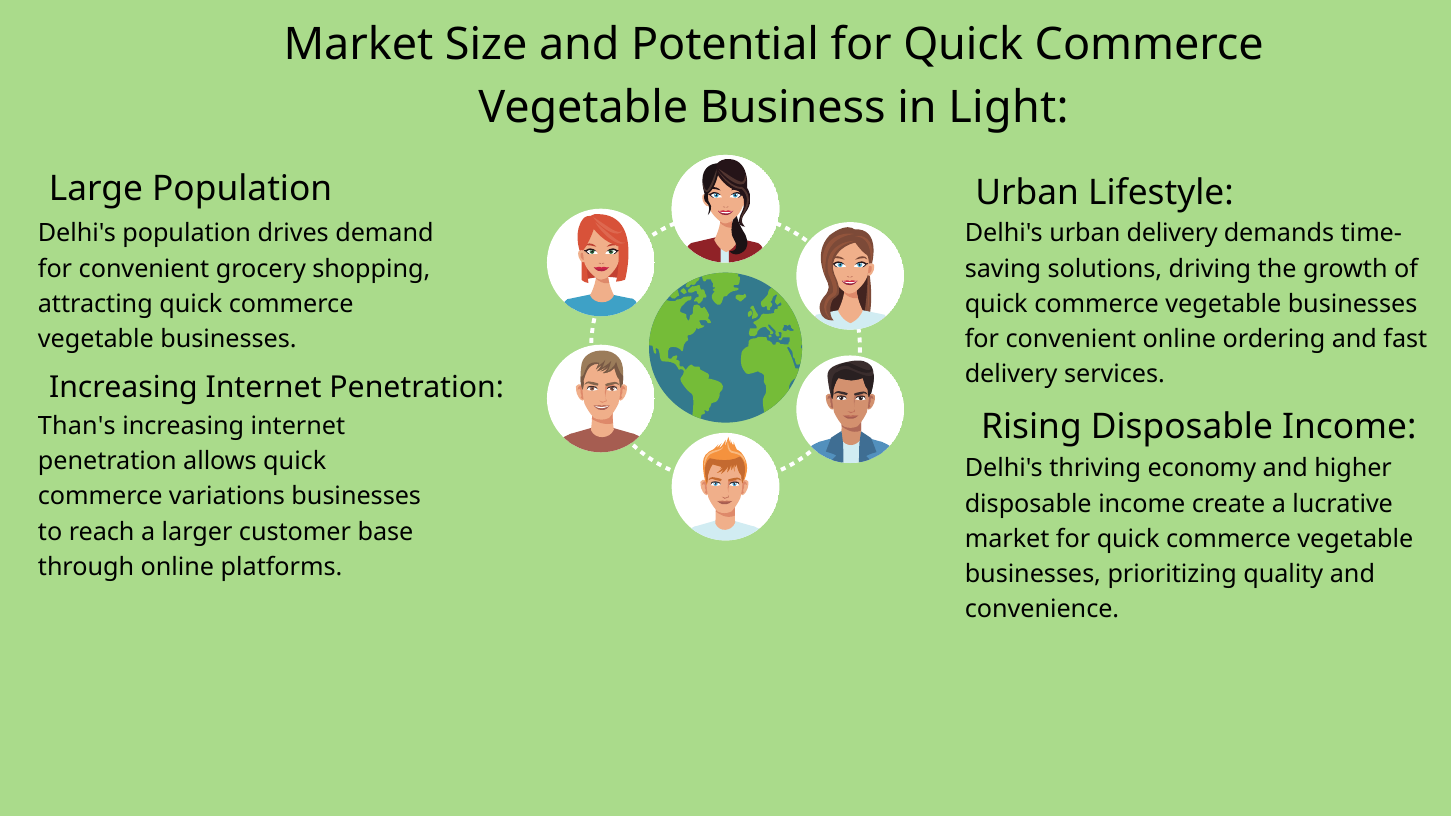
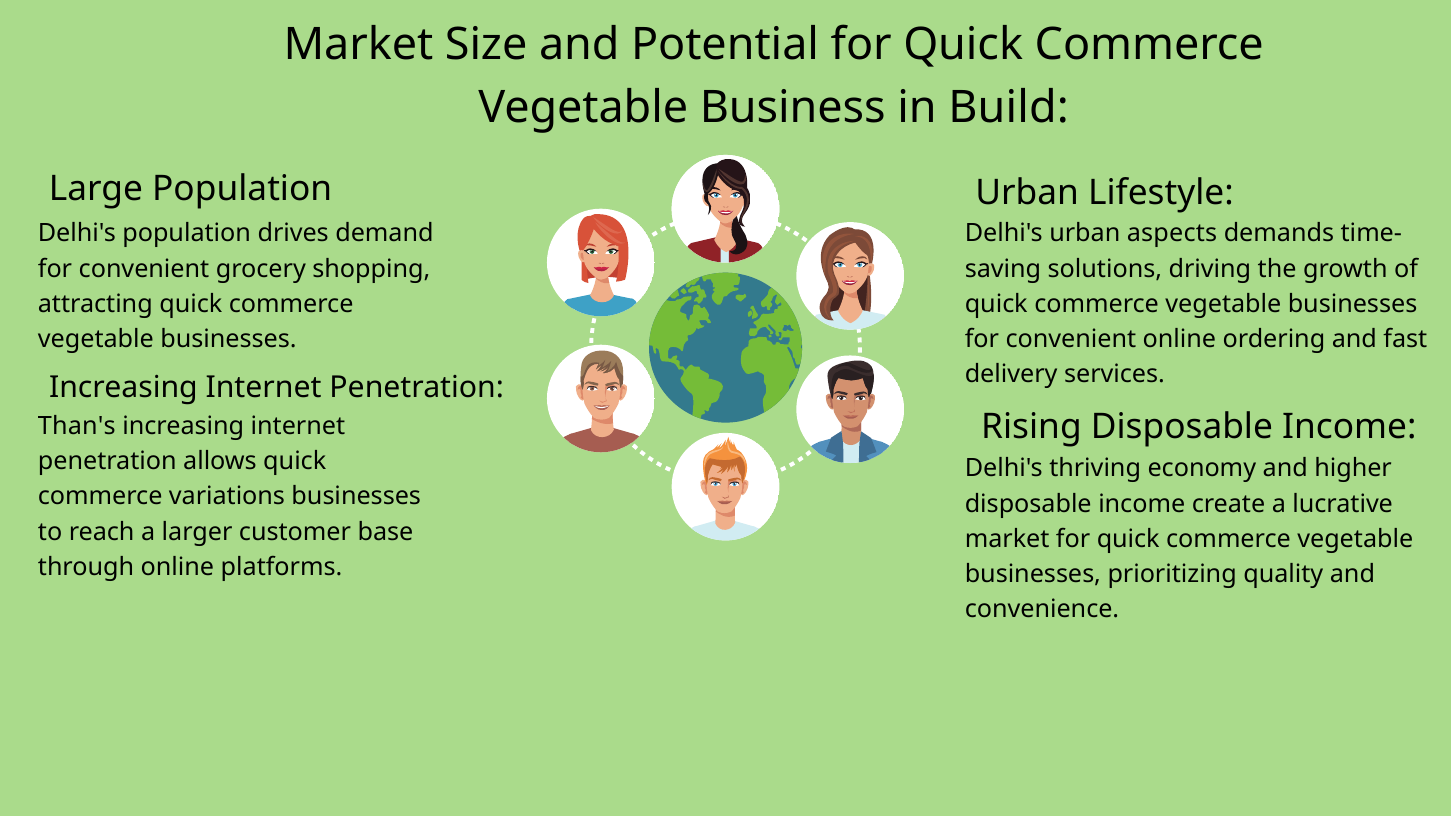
Light: Light -> Build (1009, 107)
urban delivery: delivery -> aspects (1172, 234)
